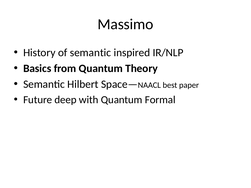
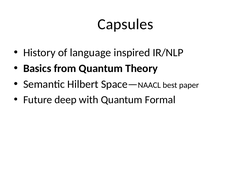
Massimo: Massimo -> Capsules (125, 24)
of semantic: semantic -> language (90, 53)
